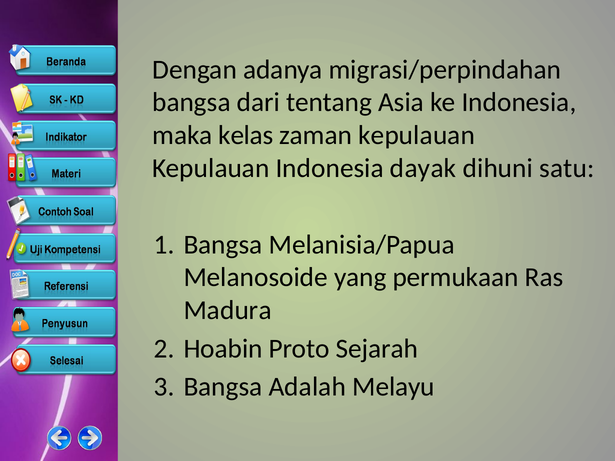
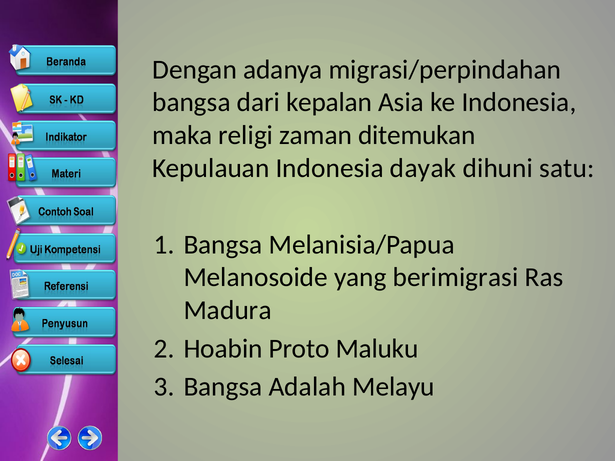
tentang: tentang -> kepalan (329, 102)
kelas: kelas -> religi (246, 135)
zaman kepulauan: kepulauan -> ditemukan (417, 135)
permukaan: permukaan -> berimigrasi (456, 278)
Sejarah: Sejarah -> Maluku (377, 349)
